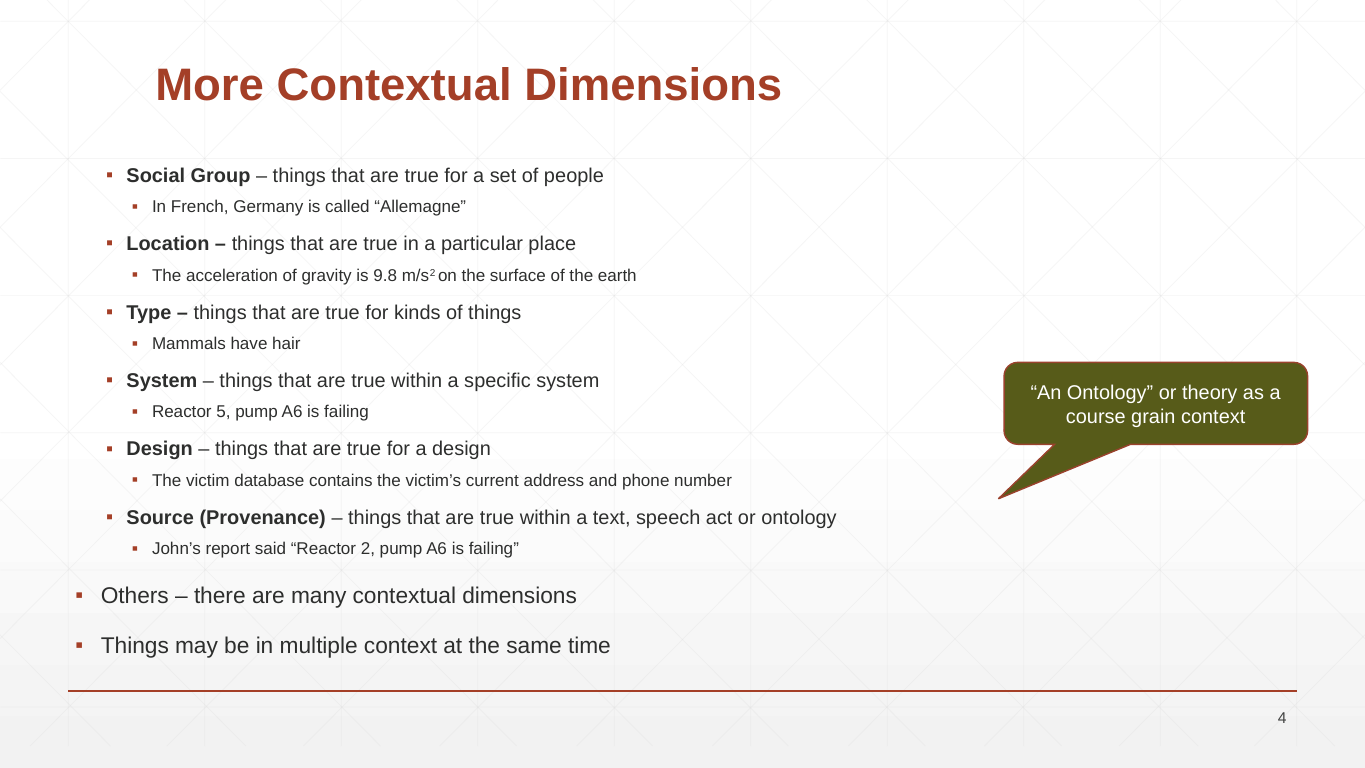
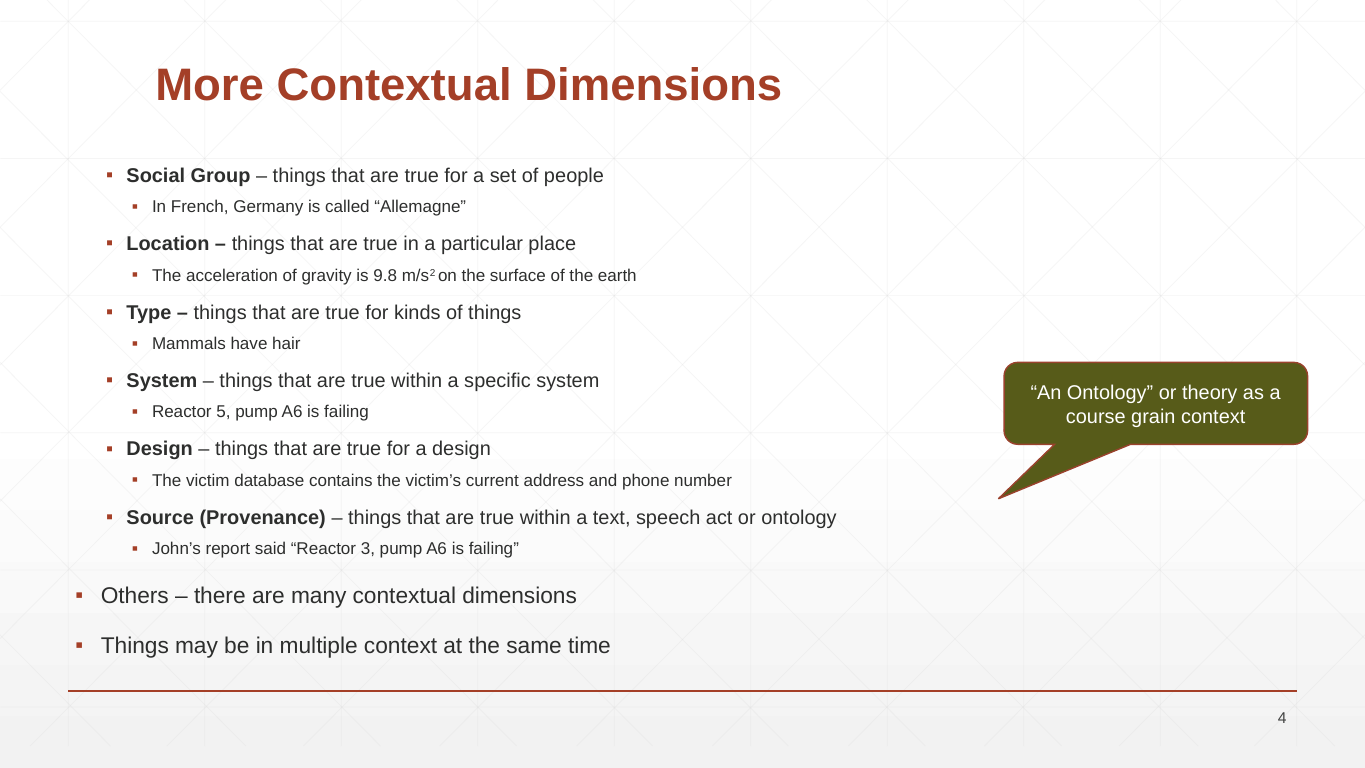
2: 2 -> 3 (368, 549)
